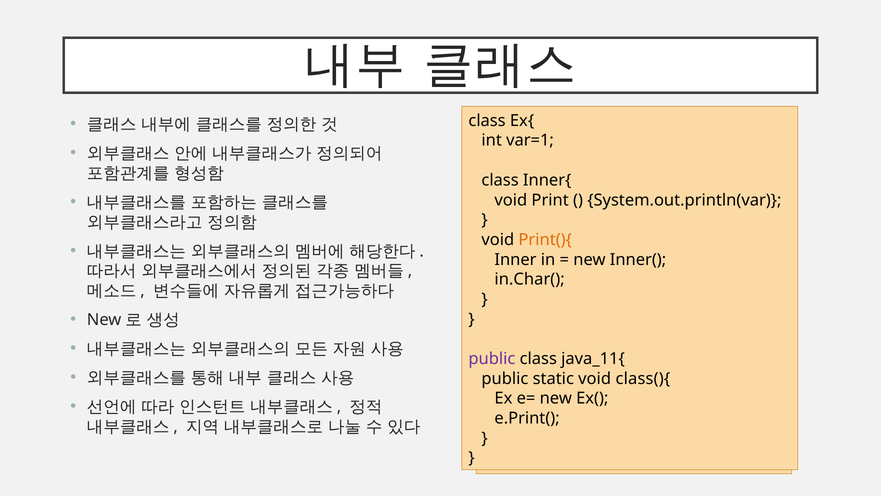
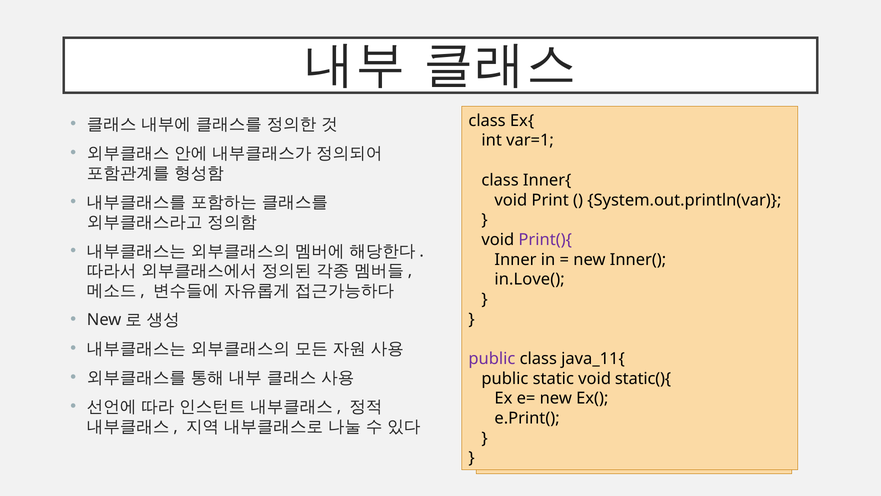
Print(){ colour: orange -> purple (545, 240)
in.Char(: in.Char( -> in.Love( (530, 279)
class(){: class(){ -> static(){ (643, 378)
